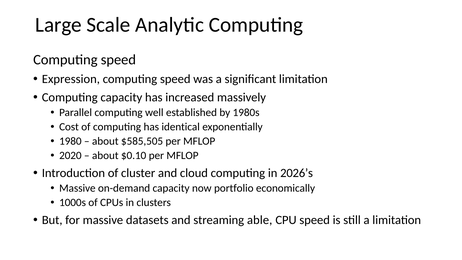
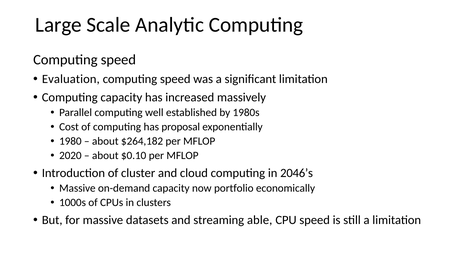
Expression: Expression -> Evaluation (71, 79)
identical: identical -> proposal (181, 127)
$585,505: $585,505 -> $264,182 (142, 141)
2026’s: 2026’s -> 2046’s (297, 173)
